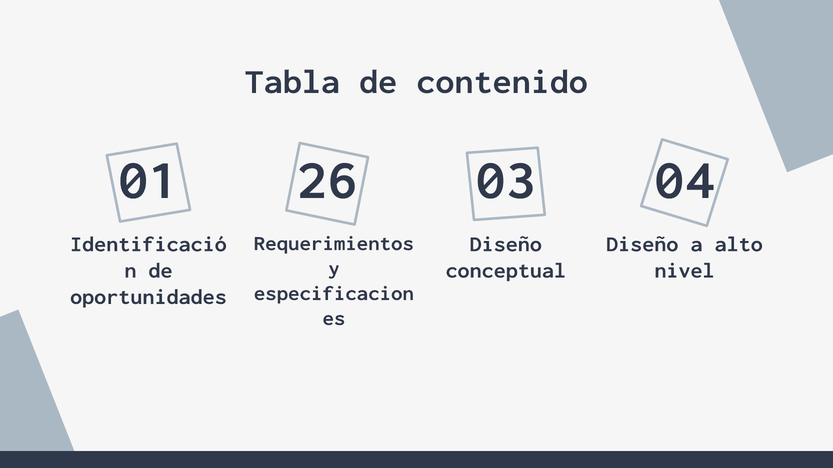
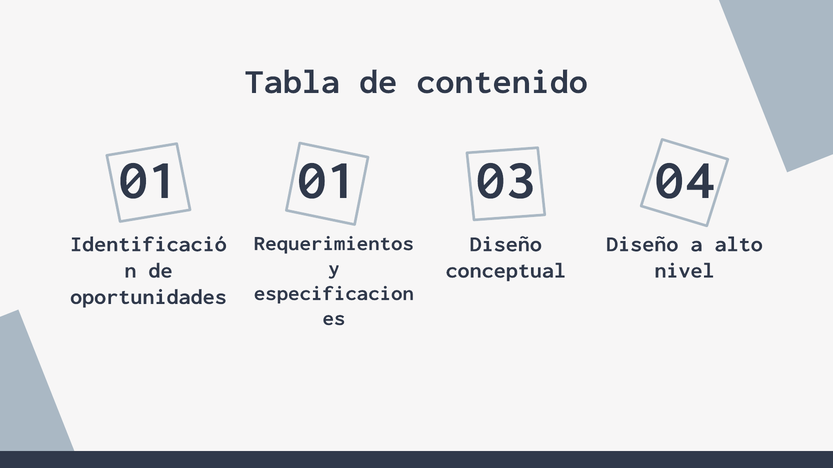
01 26: 26 -> 01 (327, 180)
